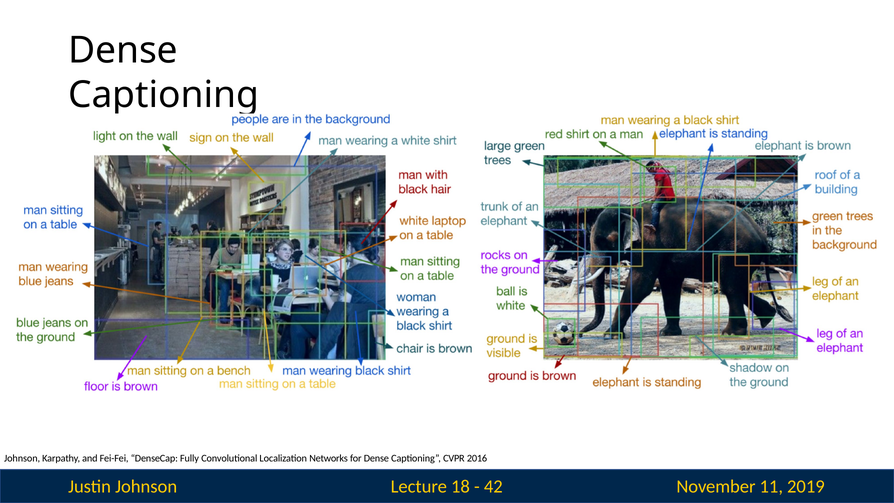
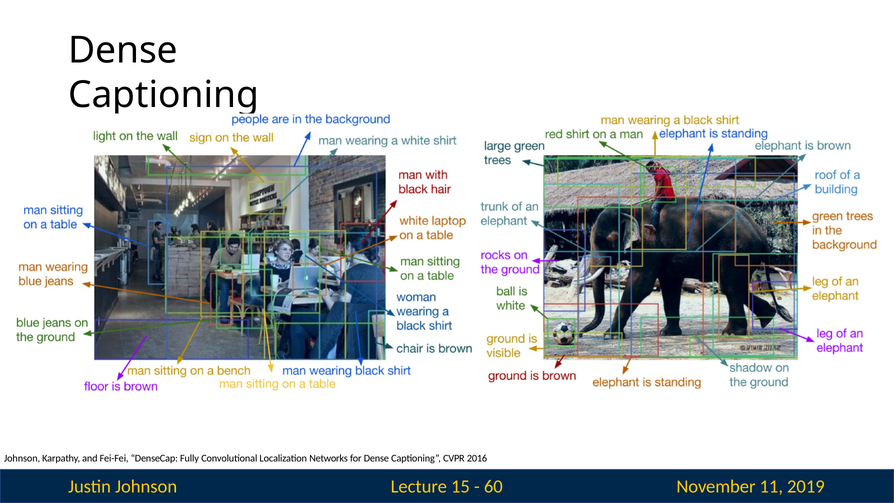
18: 18 -> 15 (460, 487)
42: 42 -> 60 (493, 487)
